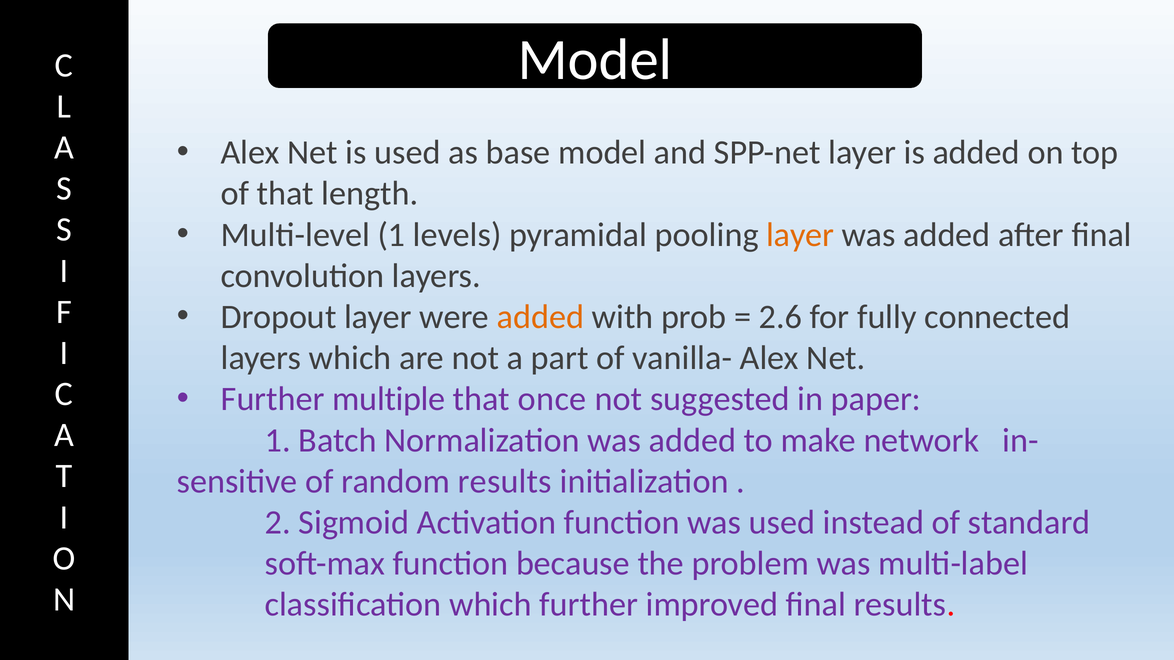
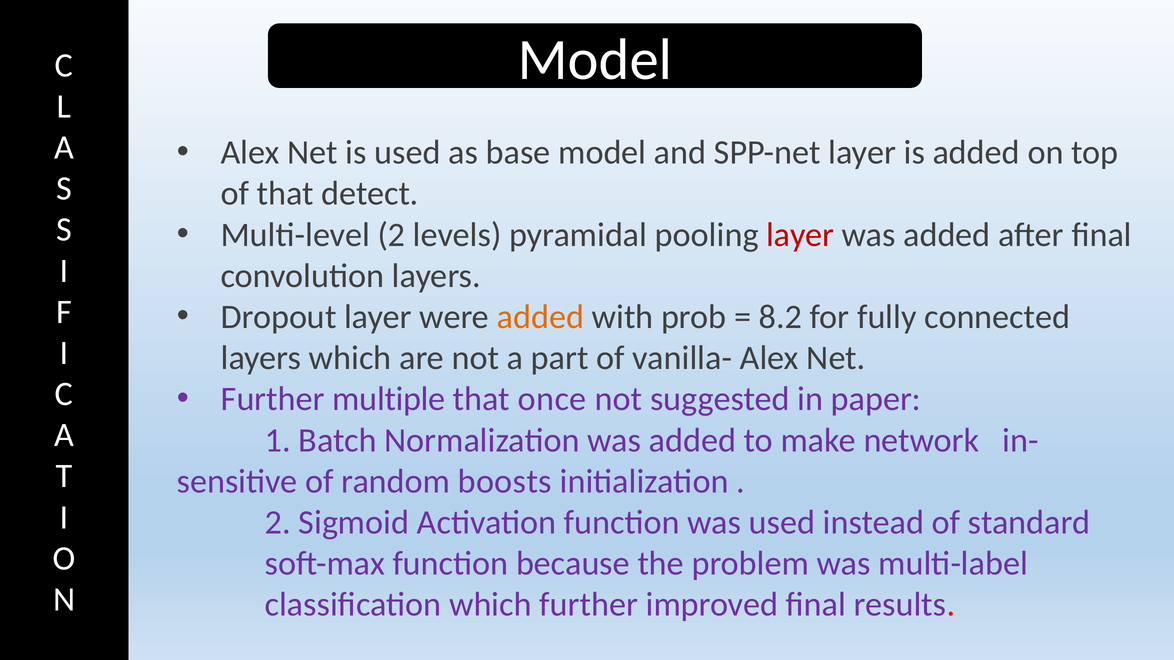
length: length -> detect (370, 194)
Multi-level 1: 1 -> 2 (391, 235)
layer colour: orange -> red (800, 235)
2.6: 2.6 -> 8.2 (780, 317)
random results: results -> boosts (505, 482)
